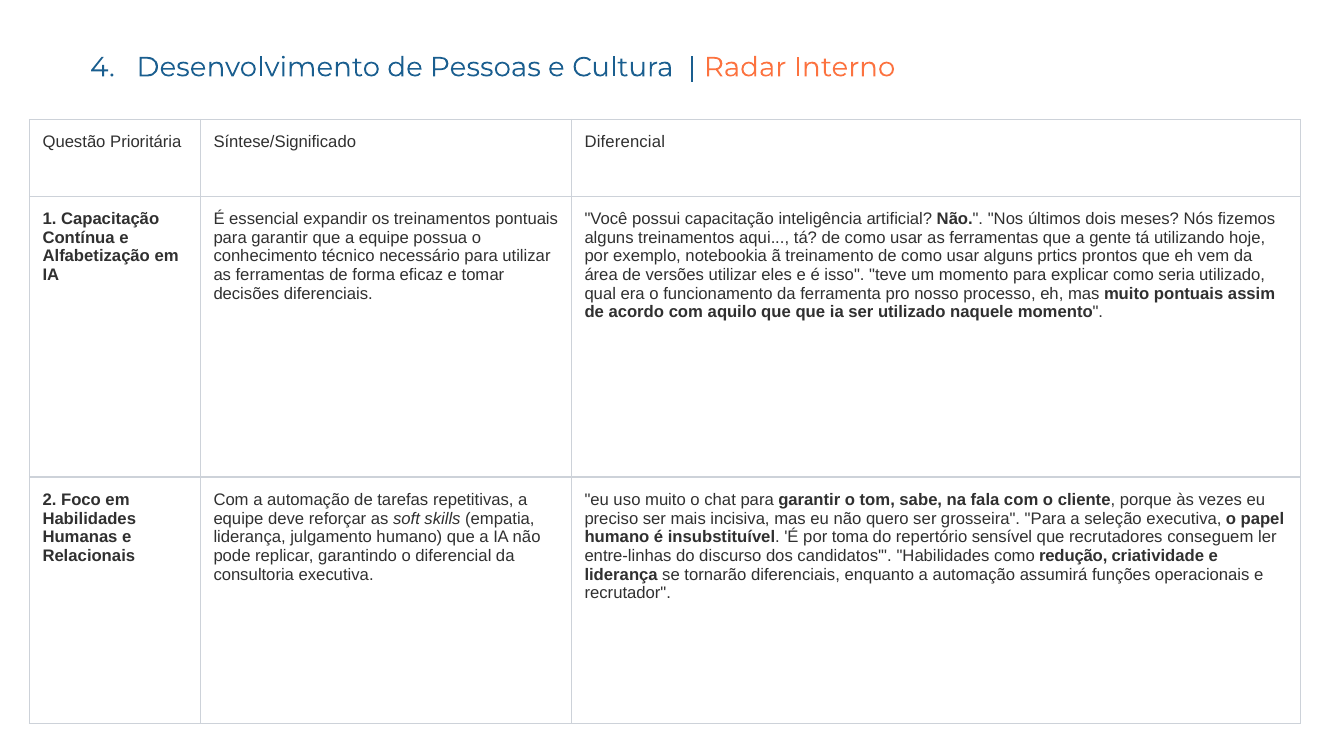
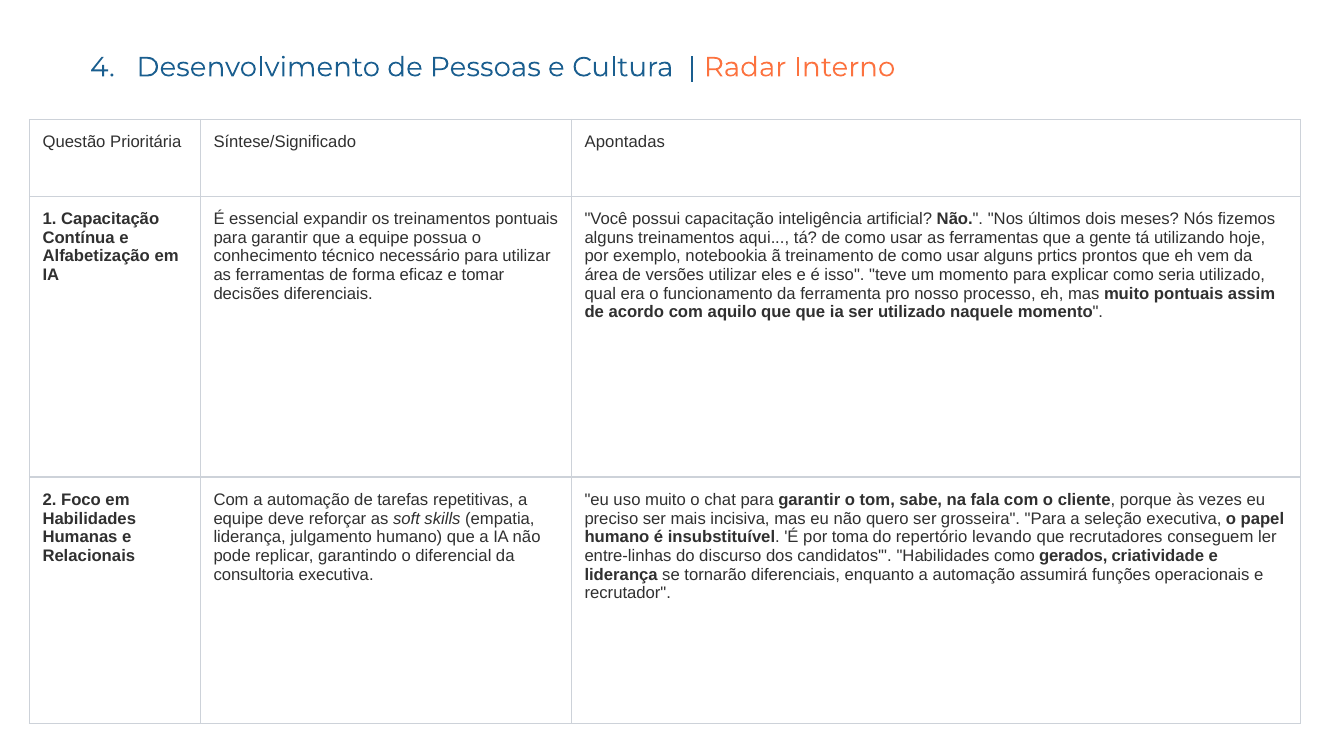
Síntese/Significado Diferencial: Diferencial -> Apontadas (625, 142)
sensível: sensível -> levando (1002, 537)
redução: redução -> gerados (1073, 556)
